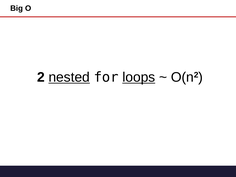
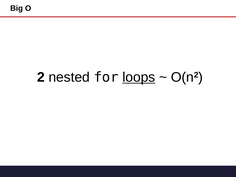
nested underline: present -> none (69, 77)
